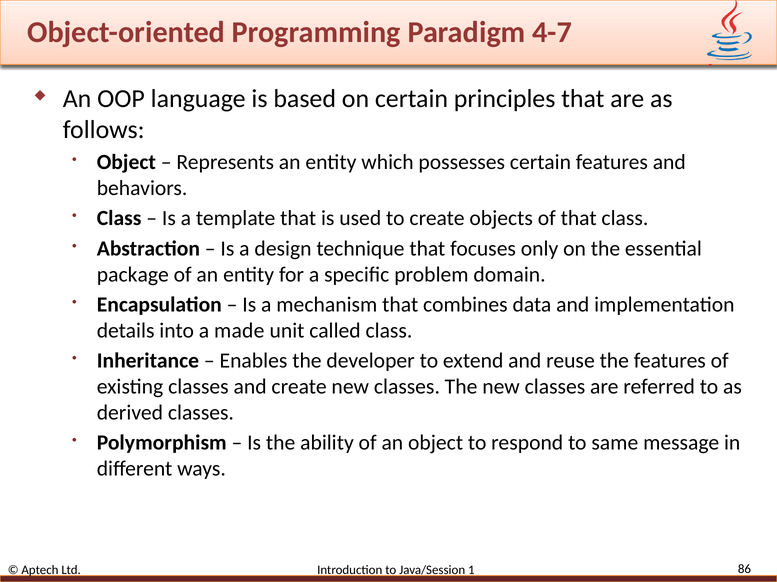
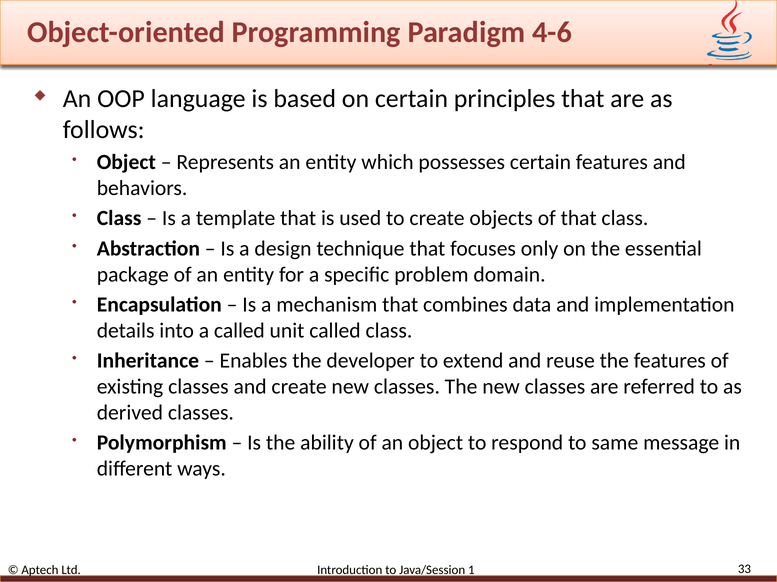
4-7: 4-7 -> 4-6 (552, 32)
a made: made -> called (239, 331)
86: 86 -> 33 (744, 570)
